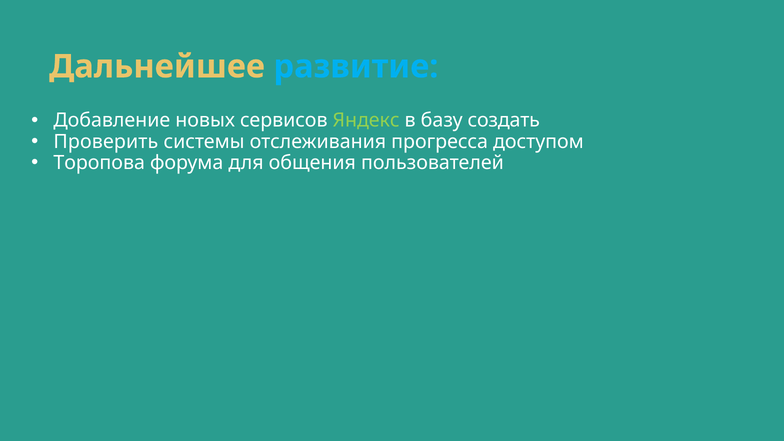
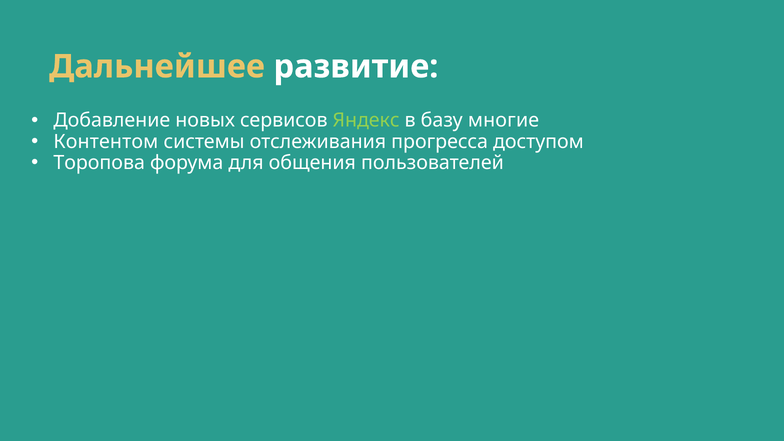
развитие colour: light blue -> white (356, 67)
создать: создать -> многие (504, 120)
Проверить: Проверить -> Контентом (106, 142)
